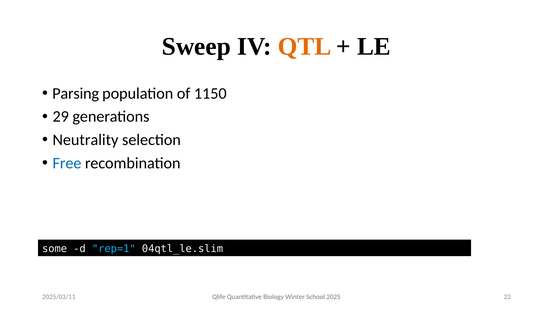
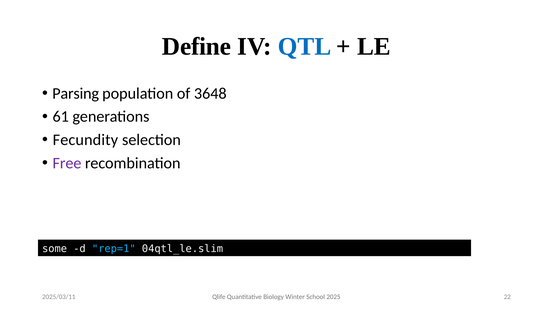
Sweep: Sweep -> Define (197, 46)
QTL colour: orange -> blue (305, 46)
1150: 1150 -> 3648 (210, 93)
29: 29 -> 61 (61, 117)
Neutrality: Neutrality -> Fecundity (85, 140)
Free colour: blue -> purple (67, 163)
